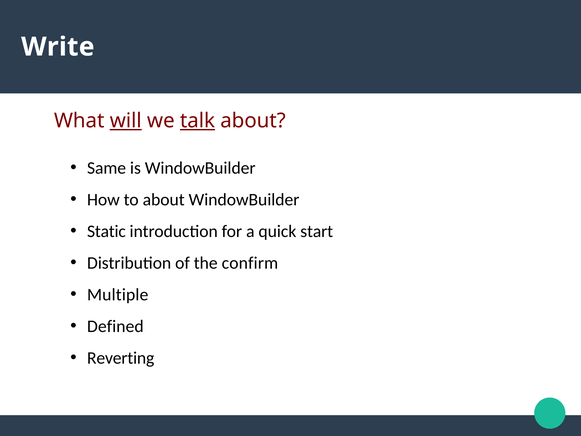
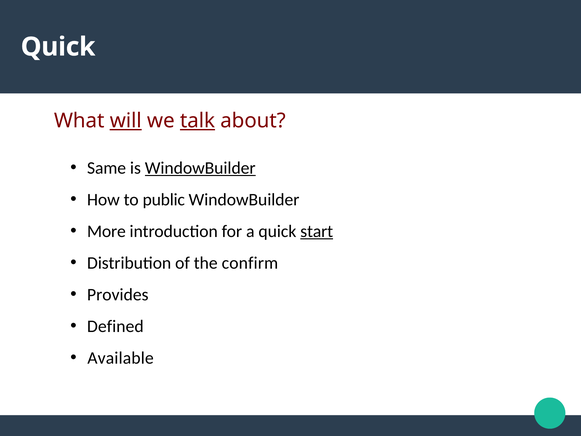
Write: Write -> Quick (58, 47)
WindowBuilder underline: none -> present (200, 168)
to about: about -> public (164, 200)
Static: Static -> More (106, 231)
start underline: none -> present (317, 231)
Multiple: Multiple -> Provides (118, 294)
Reverting: Reverting -> Available (121, 358)
